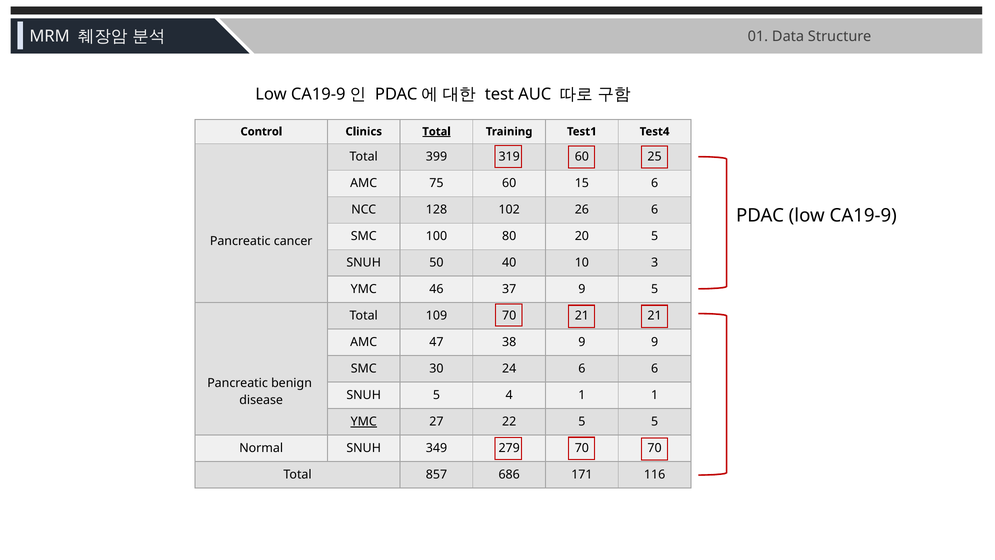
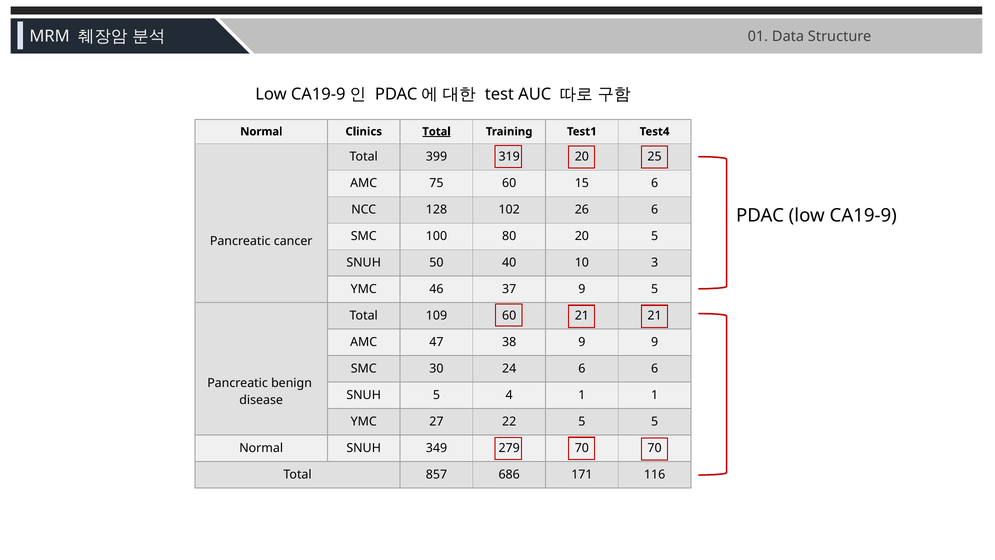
Control: Control -> Normal (261, 132)
319 60: 60 -> 20 (582, 157)
109 70: 70 -> 60 (509, 315)
YMC underline: present -> none (364, 421)
